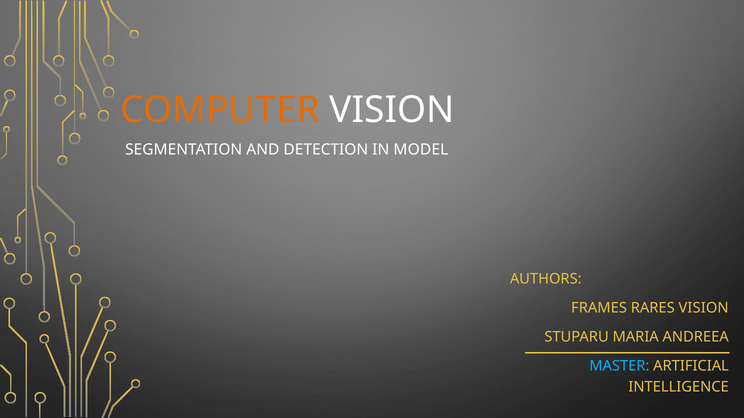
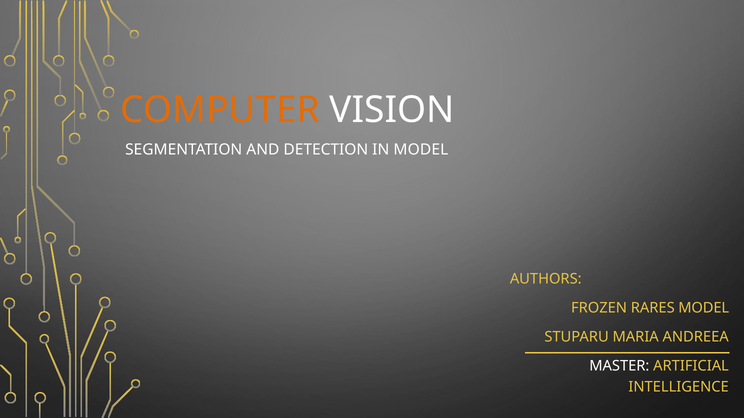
FRAMES: FRAMES -> FROZEN (599, 308)
RARES VISION: VISION -> MODEL (704, 308)
MASTER colour: light blue -> white (619, 366)
